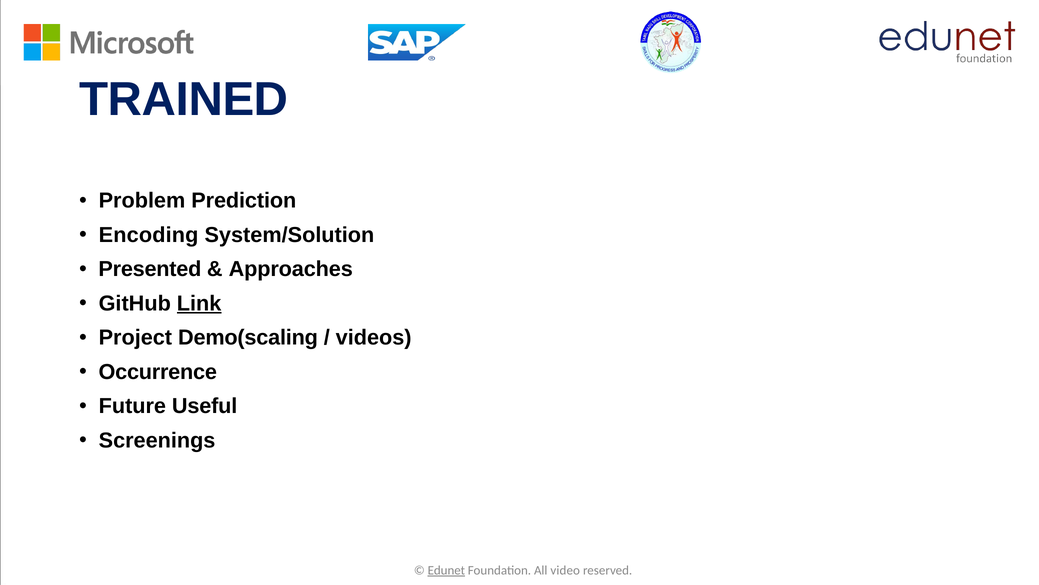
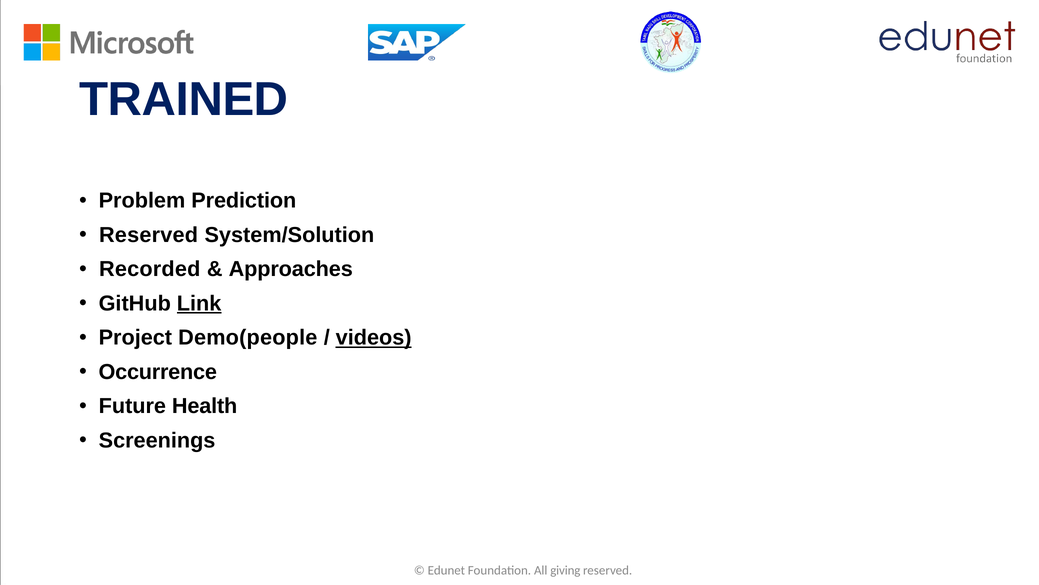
Encoding: Encoding -> Reserved (149, 235)
Presented: Presented -> Recorded (150, 269)
Demo(scaling: Demo(scaling -> Demo(people (248, 337)
videos underline: none -> present (374, 337)
Useful: Useful -> Health (205, 406)
Edunet underline: present -> none (446, 570)
video: video -> giving (565, 570)
